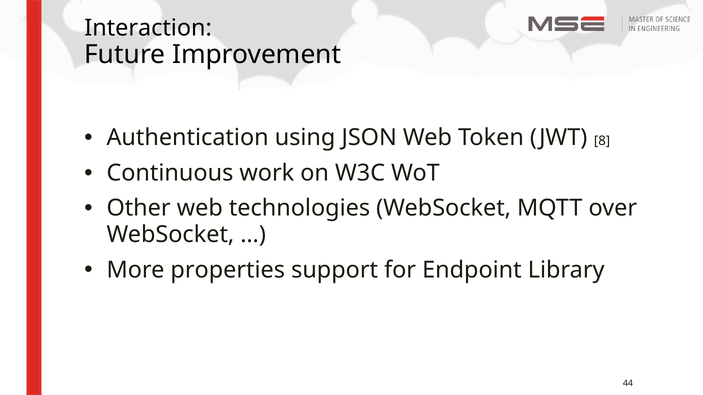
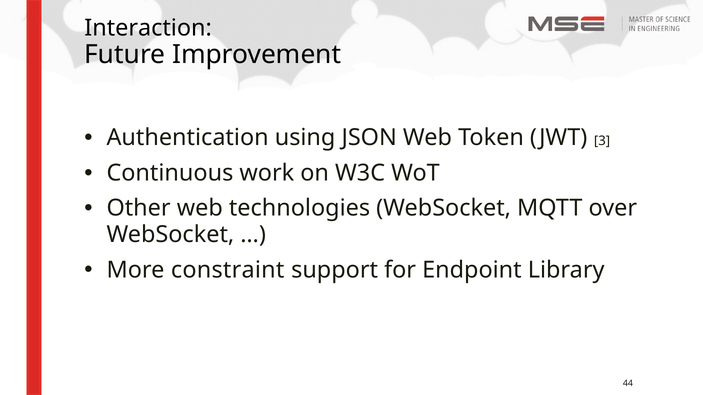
8: 8 -> 3 (602, 141)
properties: properties -> constraint (228, 270)
